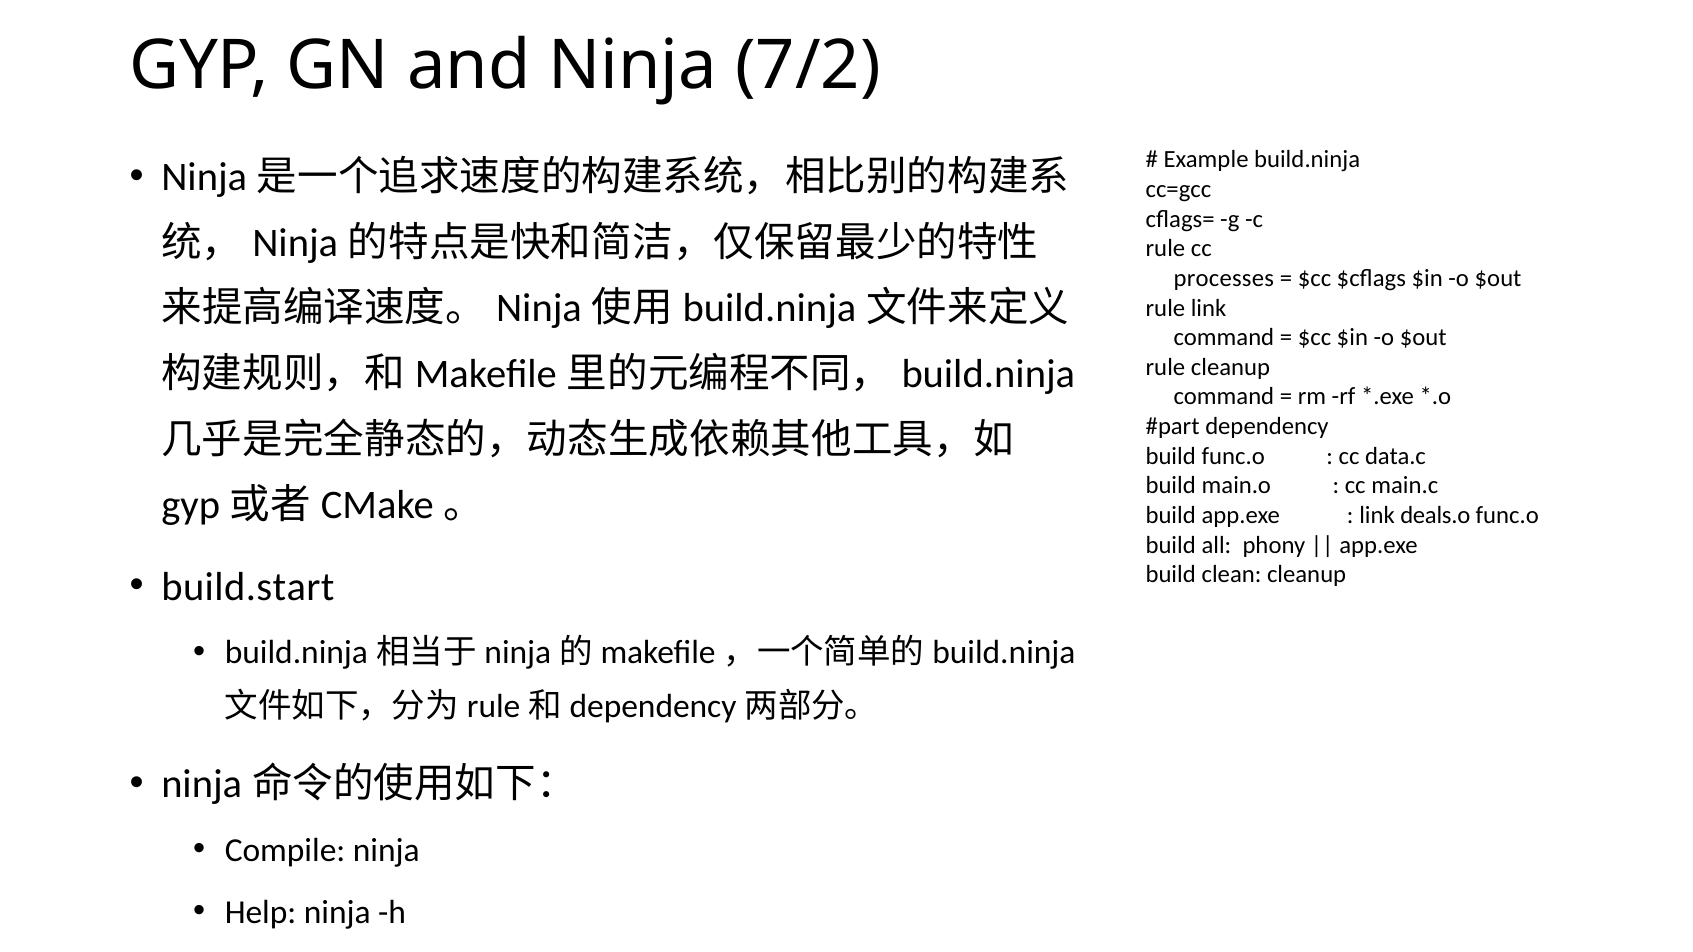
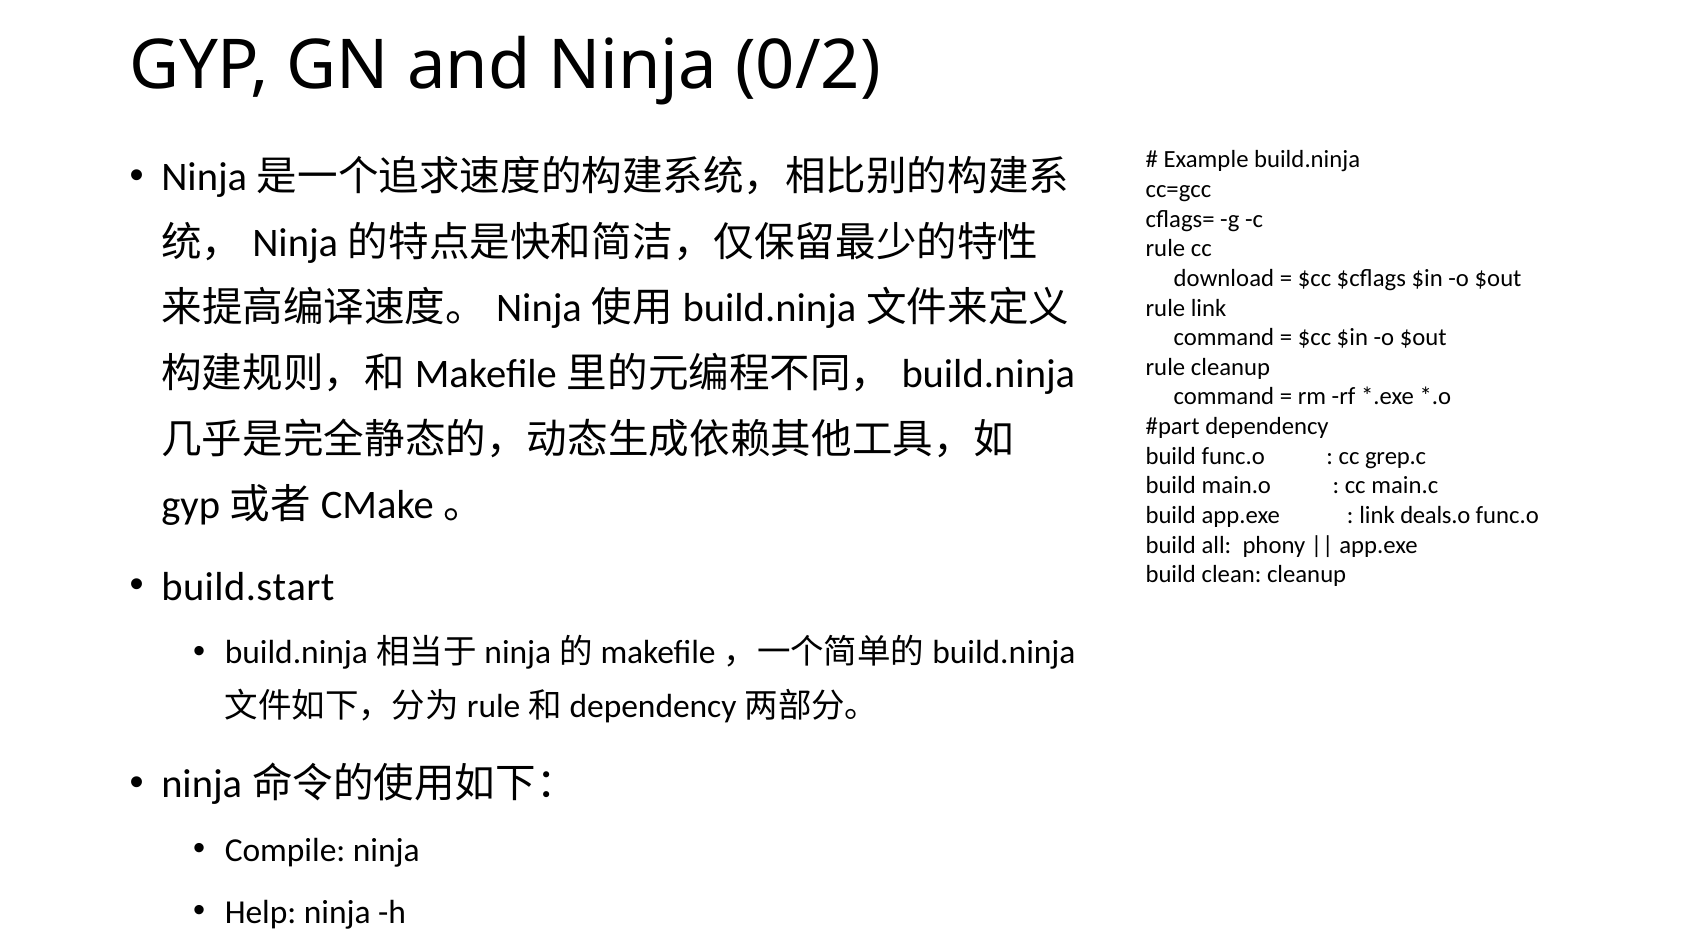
7/2: 7/2 -> 0/2 (808, 66)
processes: processes -> download (1224, 278)
data.c: data.c -> grep.c (1396, 456)
